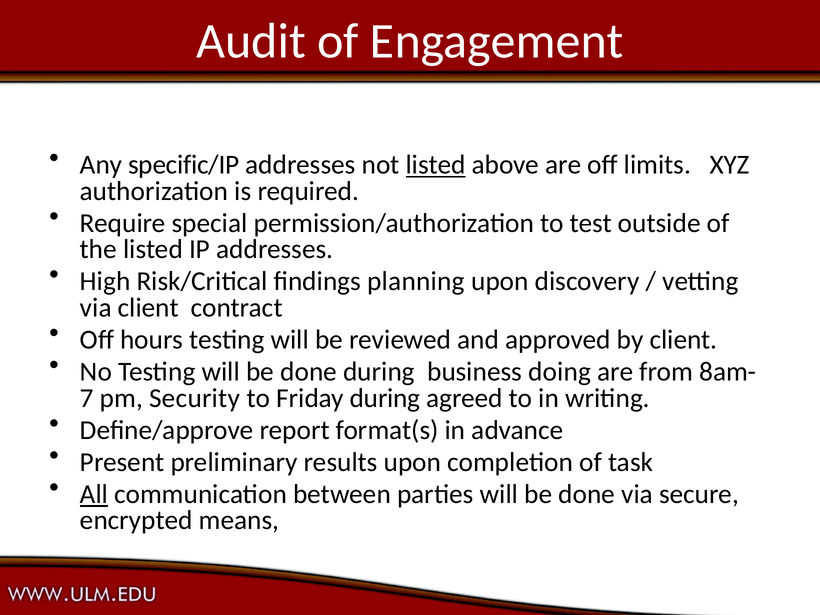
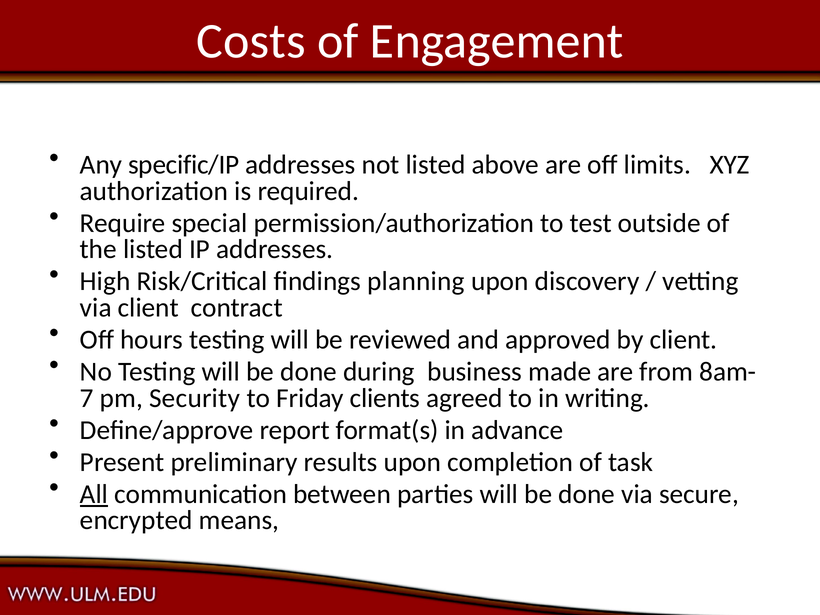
Audit: Audit -> Costs (251, 41)
listed underline: present -> none (436, 165)
doing: doing -> made (560, 372)
Friday during: during -> clients (385, 398)
